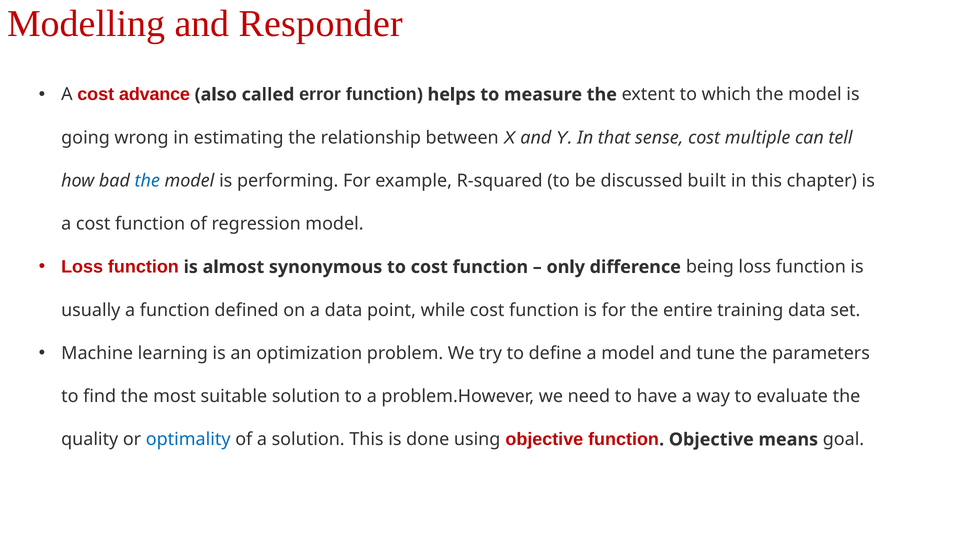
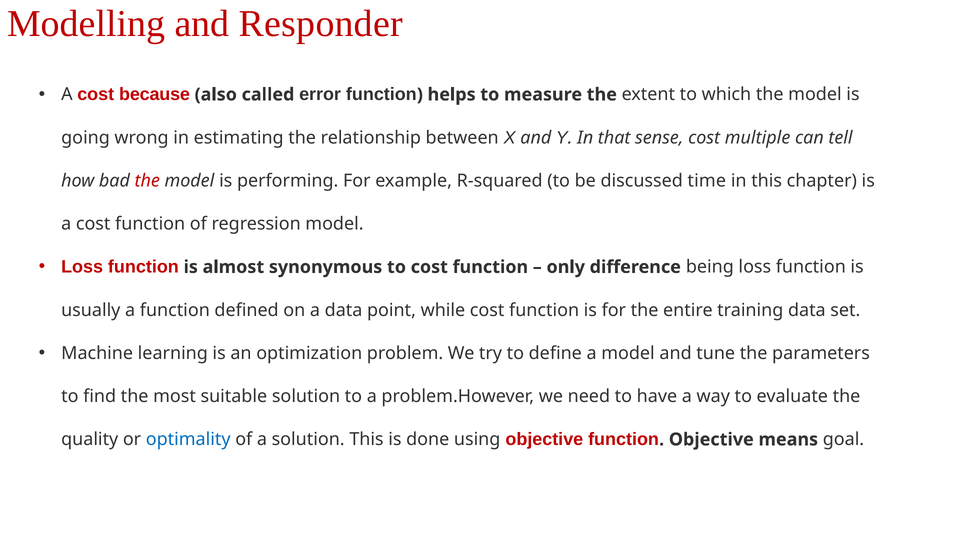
advance: advance -> because (155, 95)
the colour: blue -> red (147, 181)
built: built -> time (707, 181)
